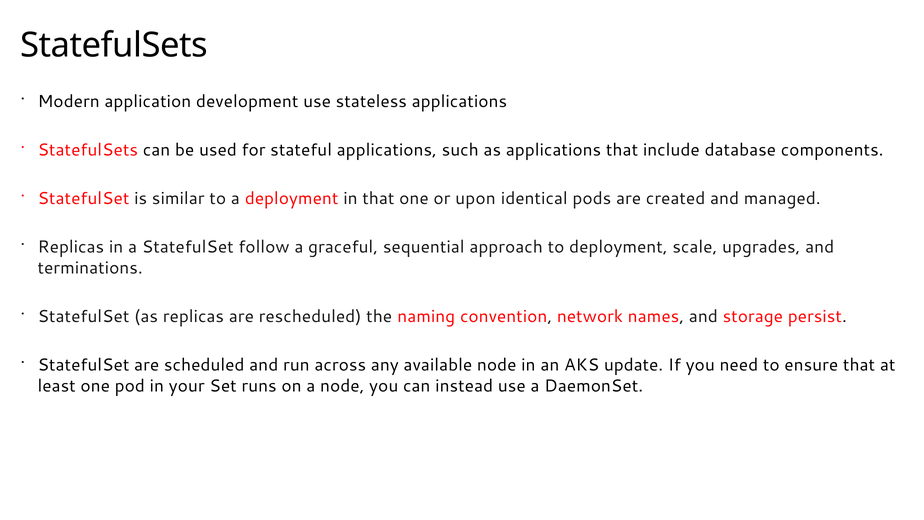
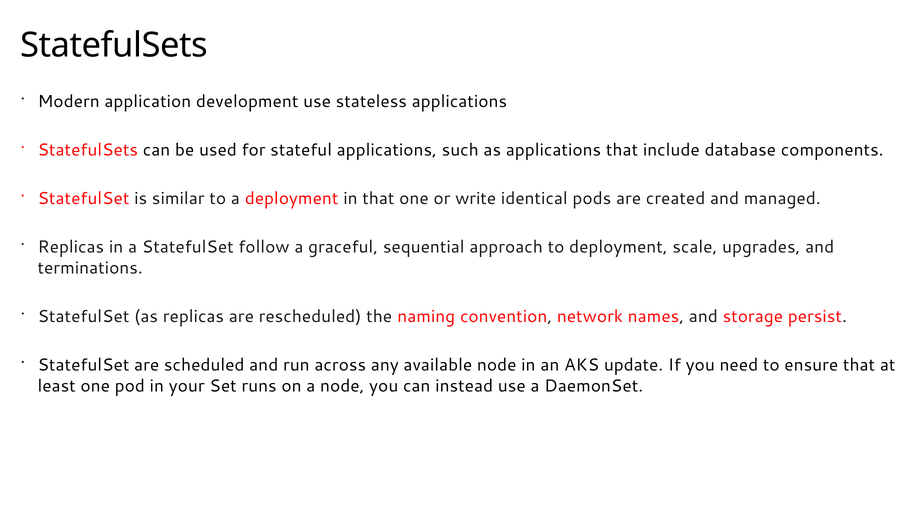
upon: upon -> write (476, 199)
